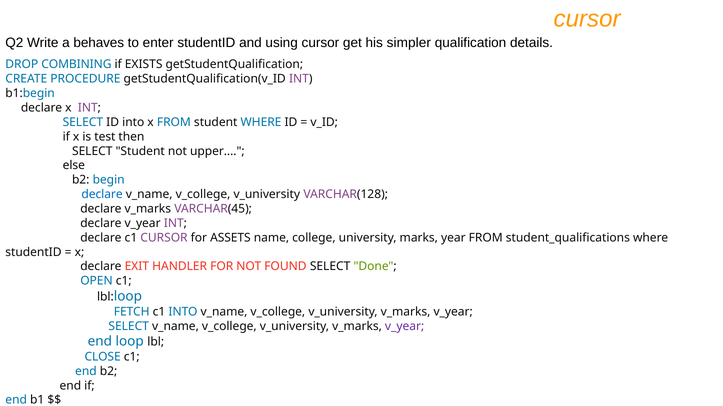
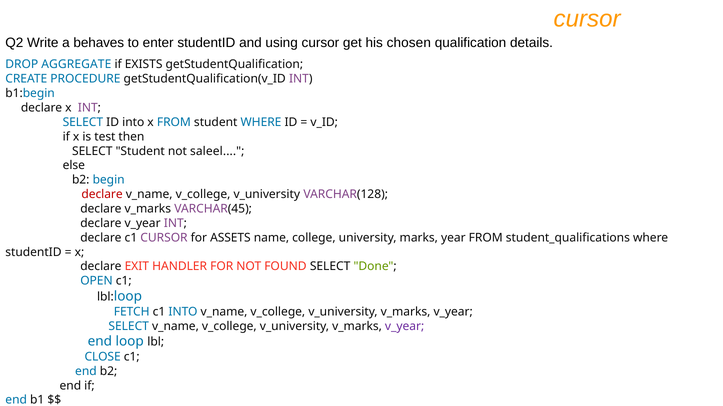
simpler: simpler -> chosen (409, 43)
COMBINING: COMBINING -> AGGREGATE (76, 65)
upper: upper -> saleel (217, 151)
declare colour: blue -> red (102, 195)
